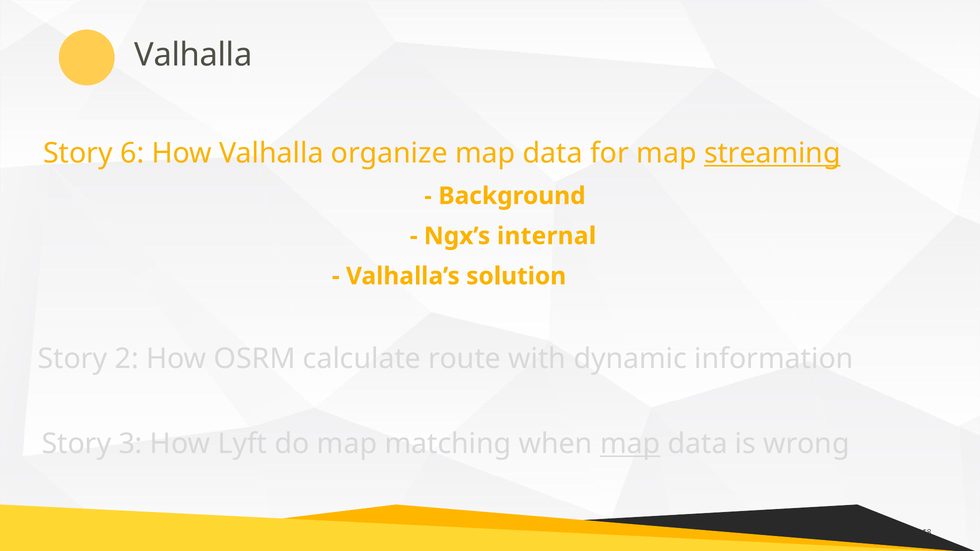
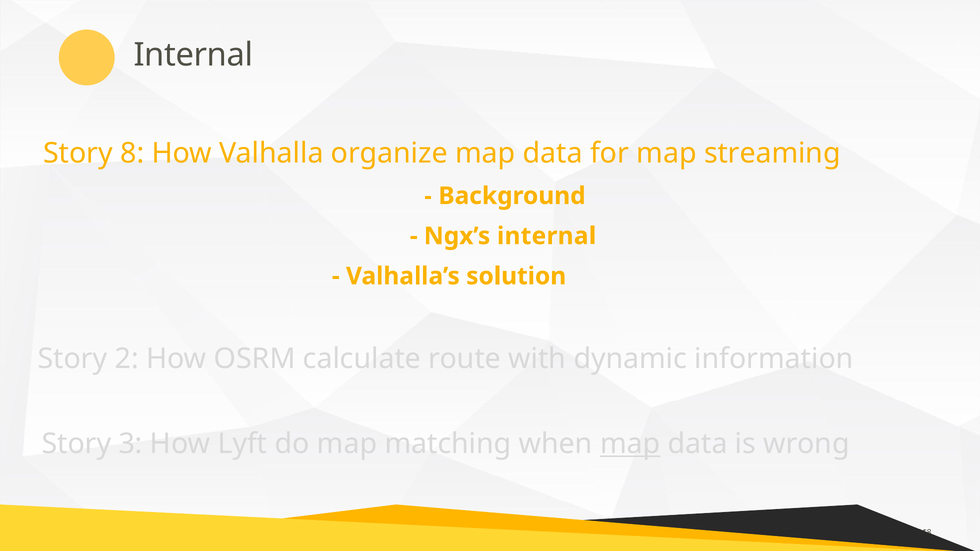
Valhalla: Valhalla -> Internal (193, 55)
6: 6 -> 8 (132, 154)
streaming underline: present -> none (772, 154)
